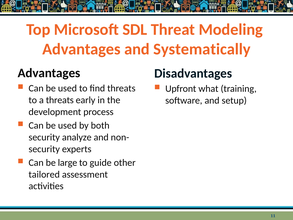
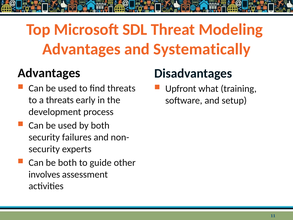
analyze: analyze -> failures (77, 137)
be large: large -> both (67, 162)
tailored: tailored -> involves (44, 174)
